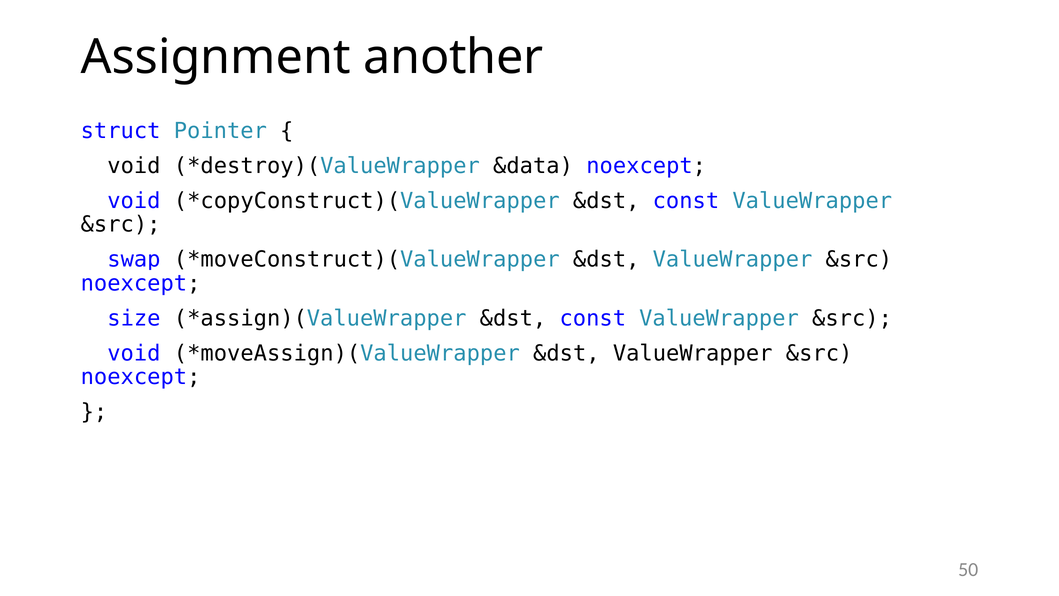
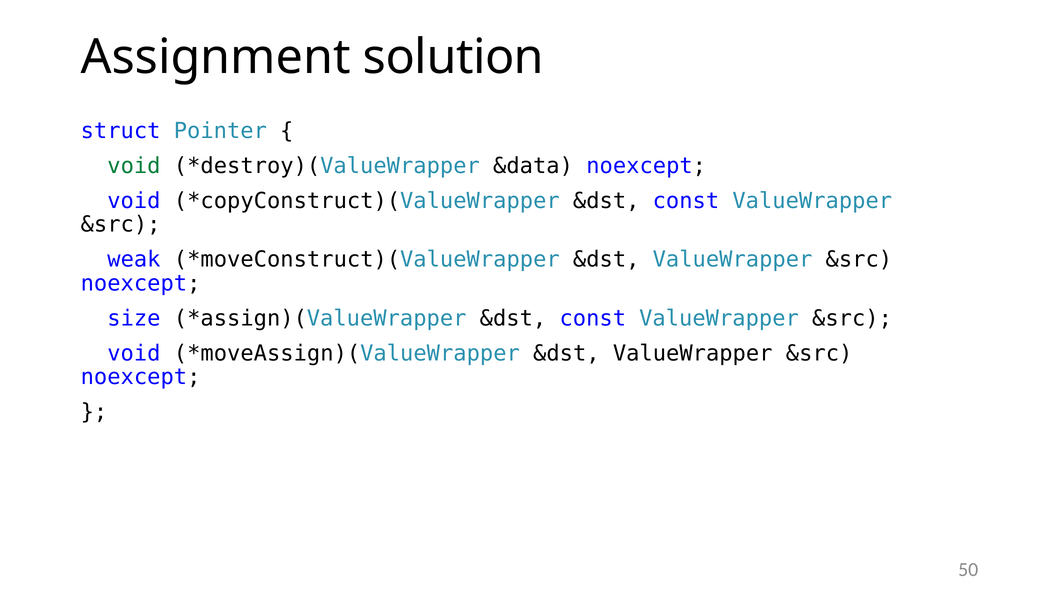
another: another -> solution (453, 57)
void colour: black -> green (134, 166)
swap: swap -> weak (134, 259)
